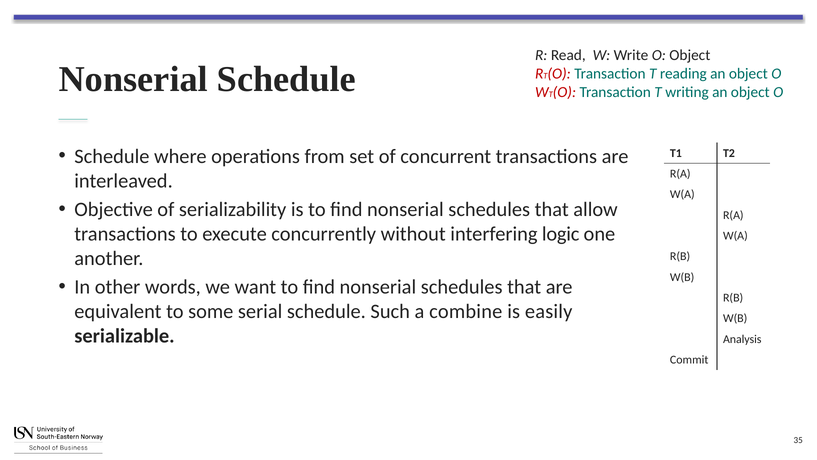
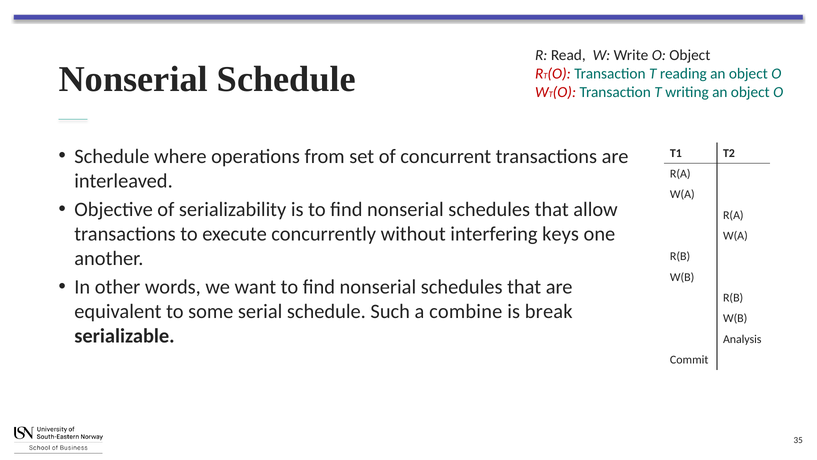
logic: logic -> keys (561, 234)
easily: easily -> break (549, 311)
